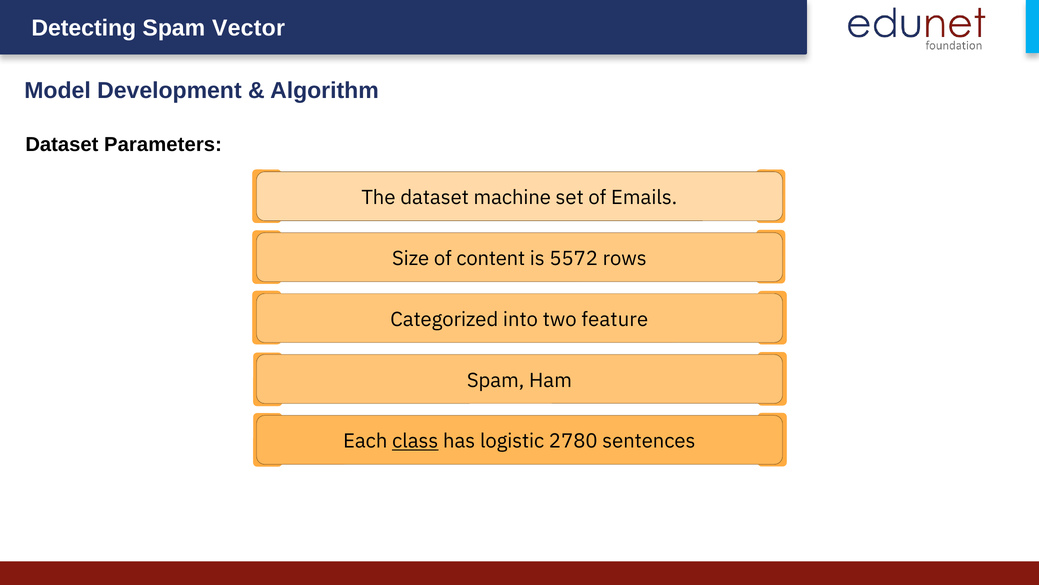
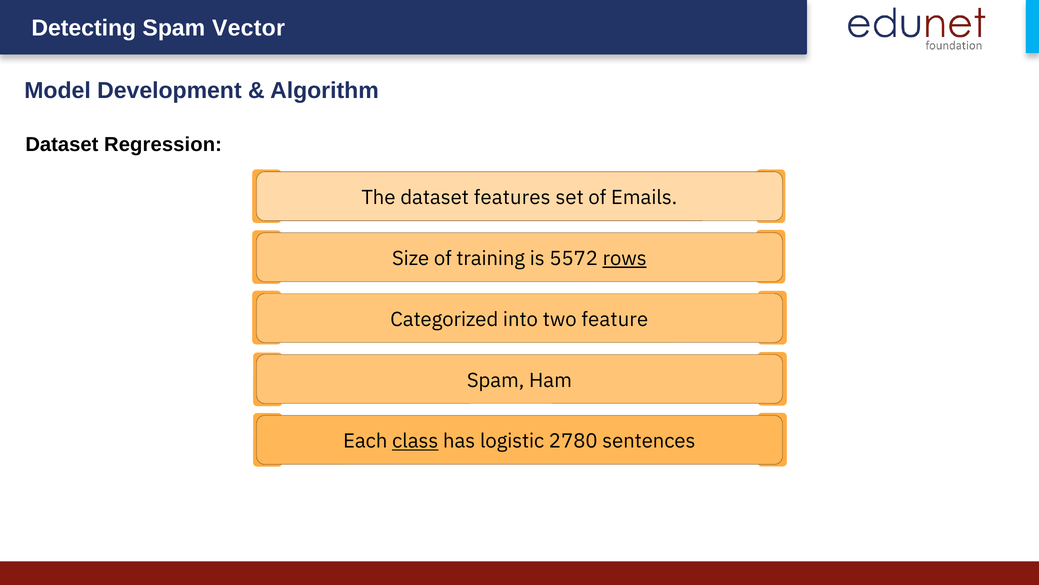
Parameters: Parameters -> Regression (163, 145)
machine: machine -> features (512, 197)
content: content -> training (491, 258)
rows underline: none -> present (625, 258)
